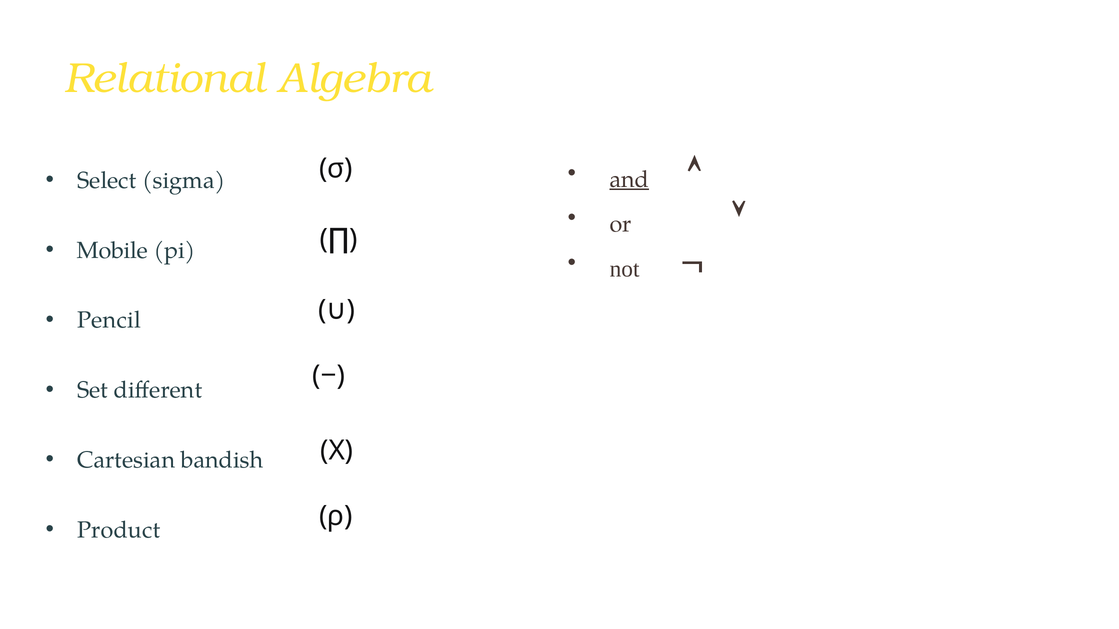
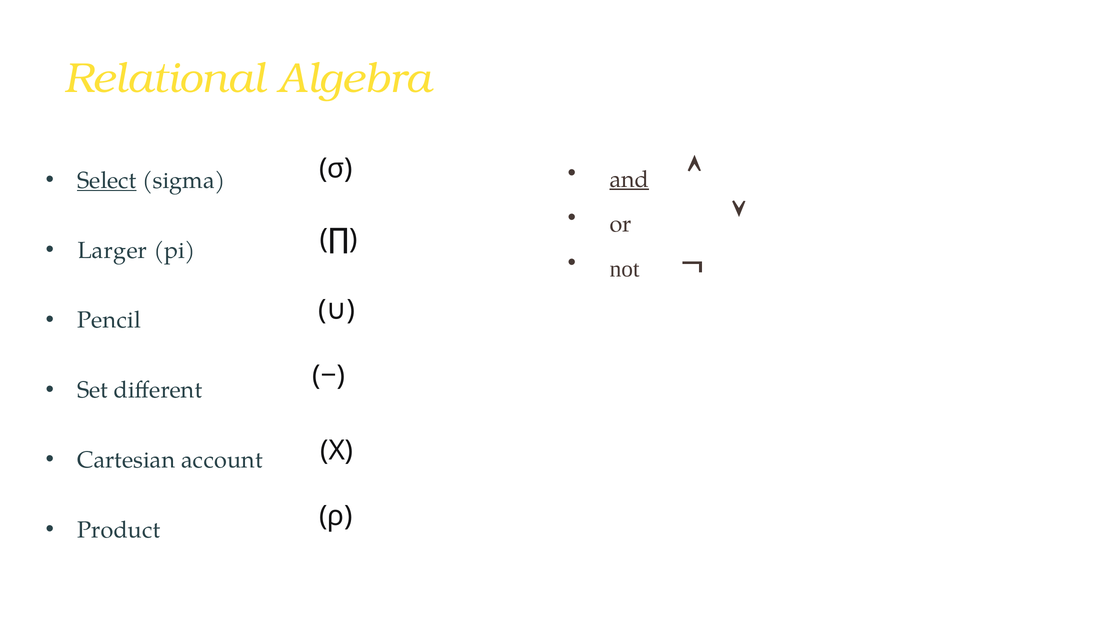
Select underline: none -> present (107, 181)
Mobile: Mobile -> Larger (112, 251)
bandish: bandish -> account (222, 460)
